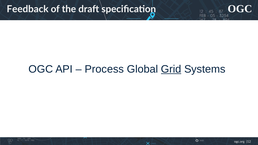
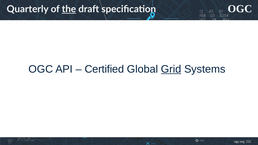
Feedback: Feedback -> Quarterly (28, 9)
the underline: none -> present (69, 9)
Process: Process -> Certified (104, 69)
